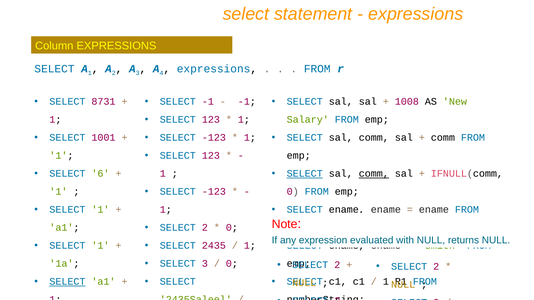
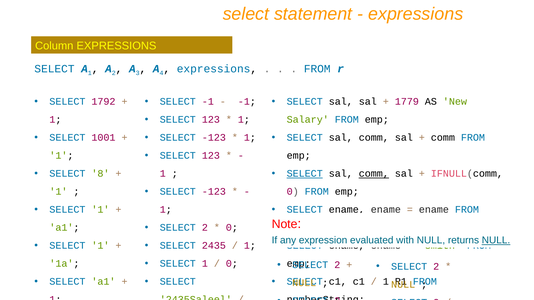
8731: 8731 -> 1792 (103, 102)
1008: 1008 -> 1779 (407, 102)
6: 6 -> 8 (100, 174)
NULL underline: none -> present (496, 241)
3: 3 -> 1 (205, 264)
SELECT underline: present -> none (67, 282)
